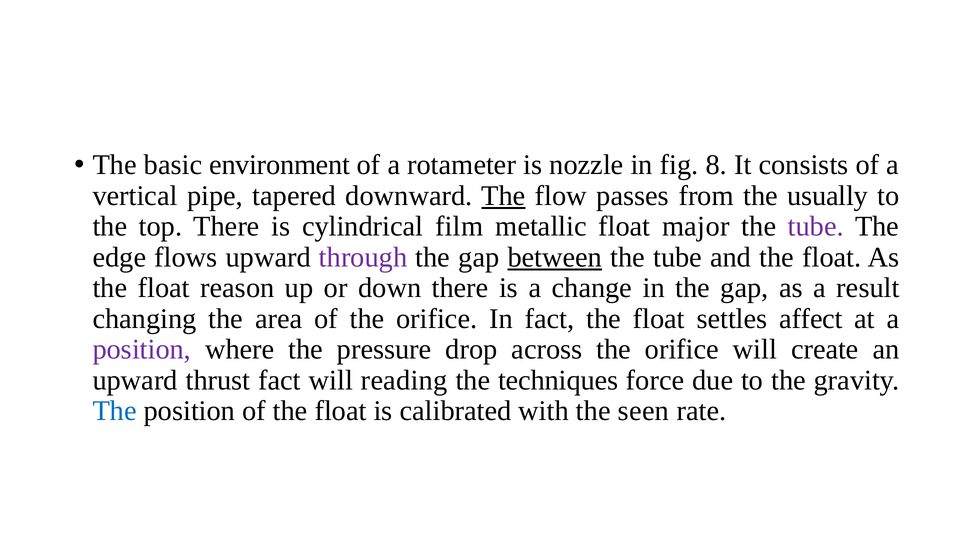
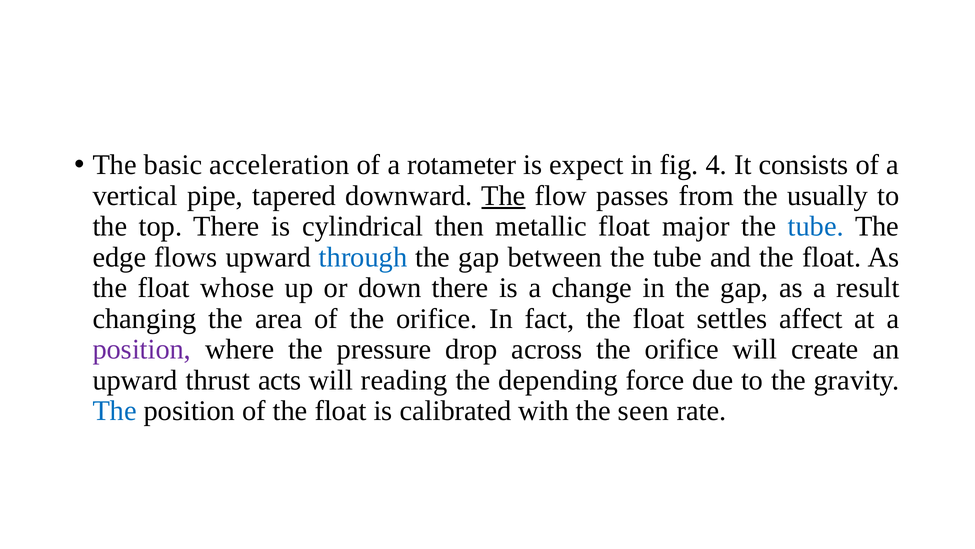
environment: environment -> acceleration (279, 165)
nozzle: nozzle -> expect (586, 165)
8: 8 -> 4 (716, 165)
film: film -> then (459, 226)
tube colour: purple -> blue (816, 226)
through colour: purple -> blue (363, 257)
between underline: present -> none (555, 257)
reason: reason -> whose (237, 288)
thrust fact: fact -> acts (280, 380)
techniques: techniques -> depending (558, 380)
